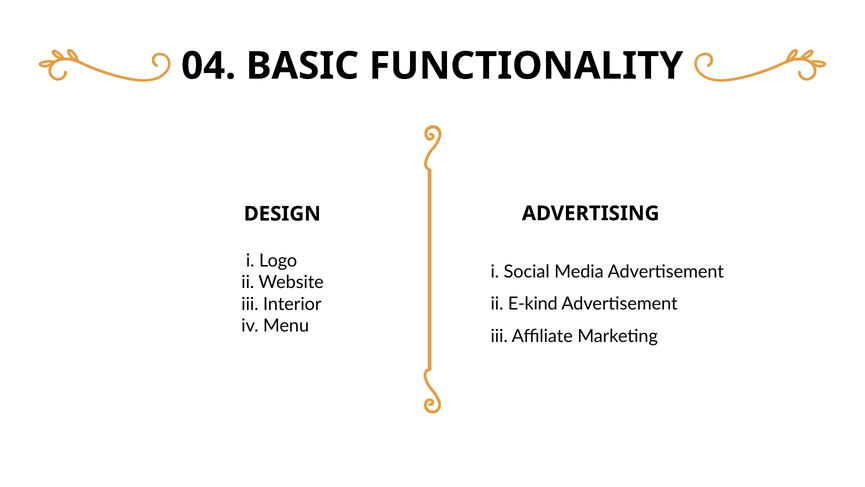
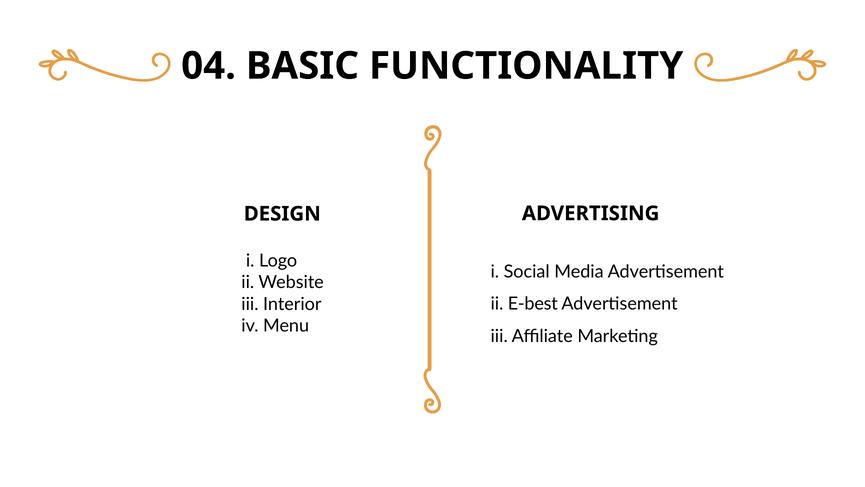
E-kind: E-kind -> E-best (533, 304)
